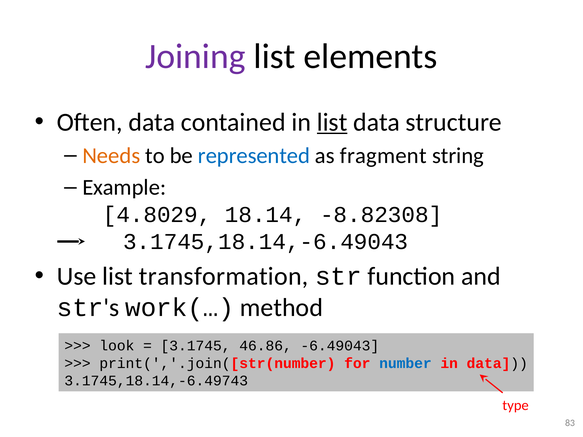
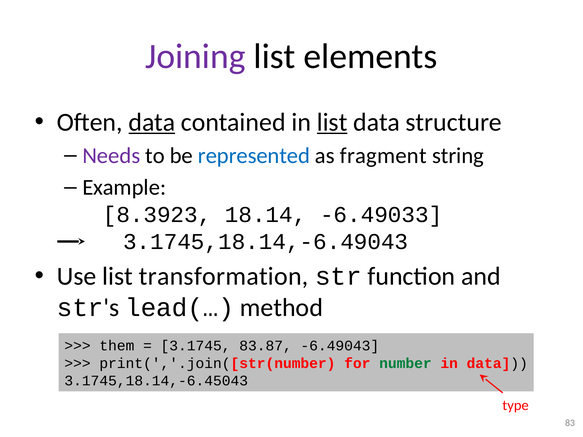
data underline: none -> present (152, 122)
Needs colour: orange -> purple (111, 156)
4.8029: 4.8029 -> 8.3923 (157, 215)
-8.82308: -8.82308 -> -6.49033 (381, 215)
work(…: work(… -> lead(… (180, 308)
look: look -> them (117, 346)
46.86: 46.86 -> 83.87 (266, 346)
number colour: blue -> green (405, 364)
3.1745,18.14,-6.49743: 3.1745,18.14,-6.49743 -> 3.1745,18.14,-6.45043 (156, 381)
